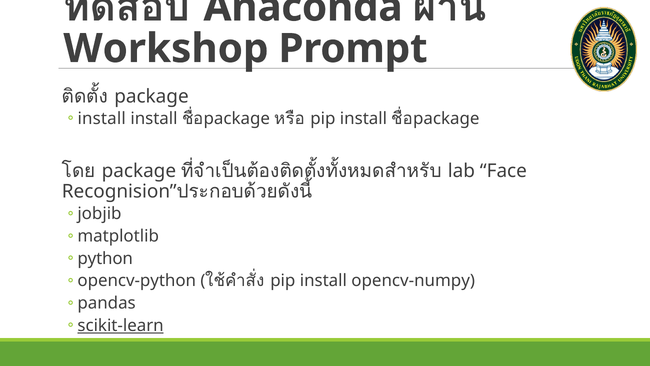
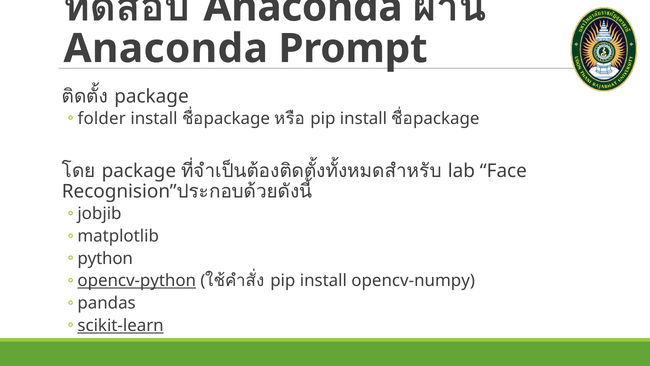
Workshop: Workshop -> Anaconda (166, 49)
install: install -> folder (102, 118)
opencv-python underline: none -> present (137, 281)
